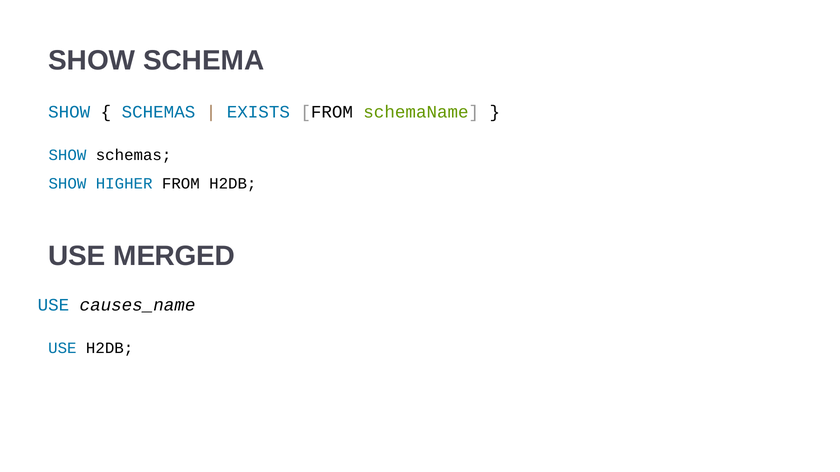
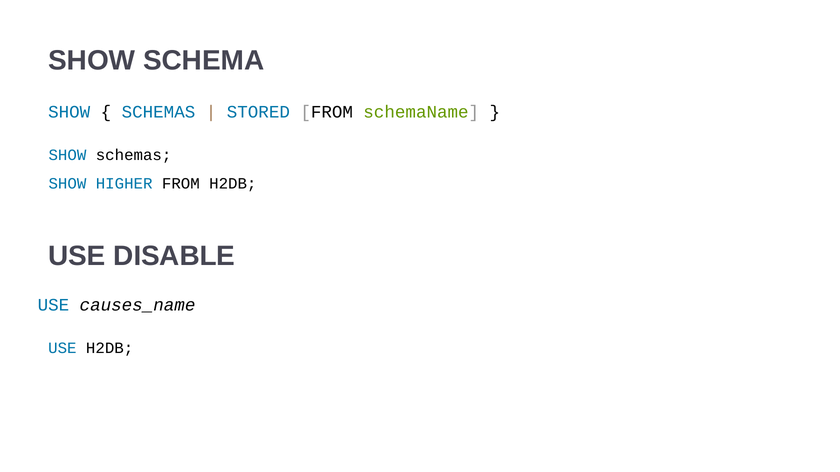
EXISTS: EXISTS -> STORED (258, 112)
MERGED: MERGED -> DISABLE (174, 256)
